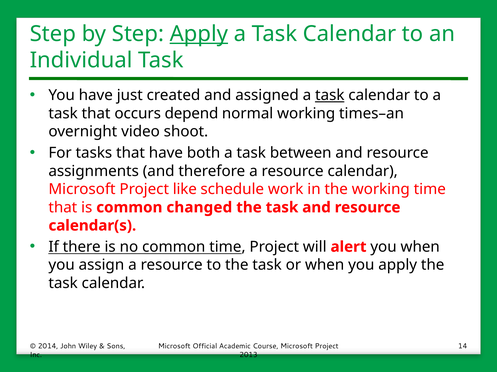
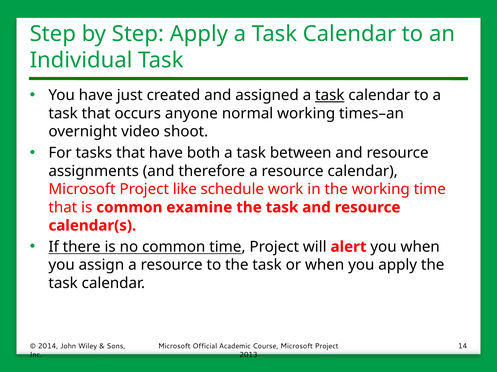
Apply underline: present -> none (199, 34)
depend: depend -> anyone (191, 114)
changed: changed -> examine (199, 208)
